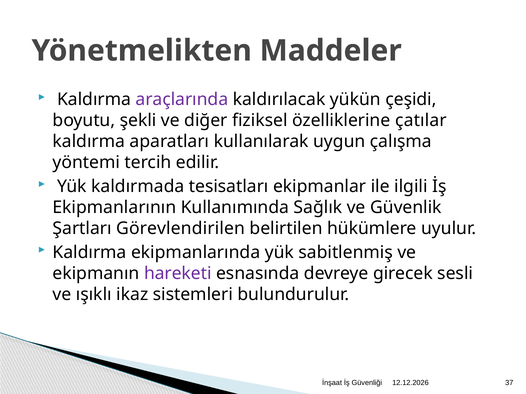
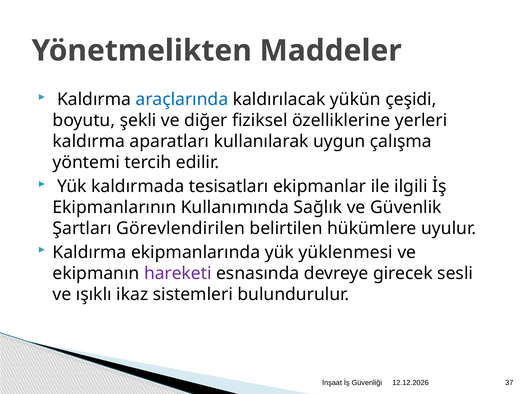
araçlarında colour: purple -> blue (182, 100)
çatılar: çatılar -> yerleri (421, 121)
sabitlenmiş: sabitlenmiş -> yüklenmesi (346, 253)
